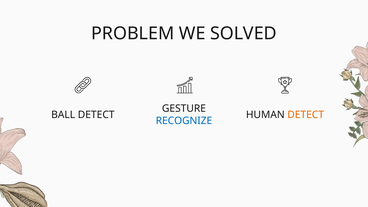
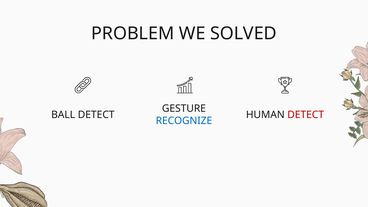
DETECT colour: orange -> red (306, 115)
